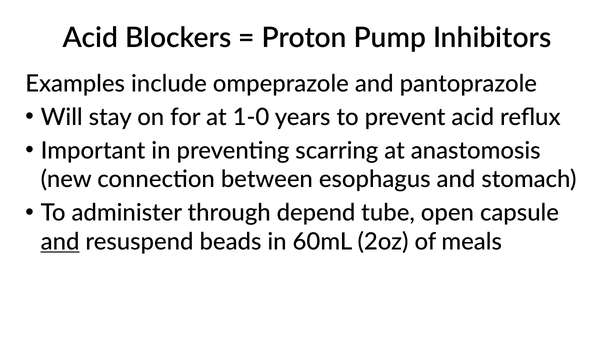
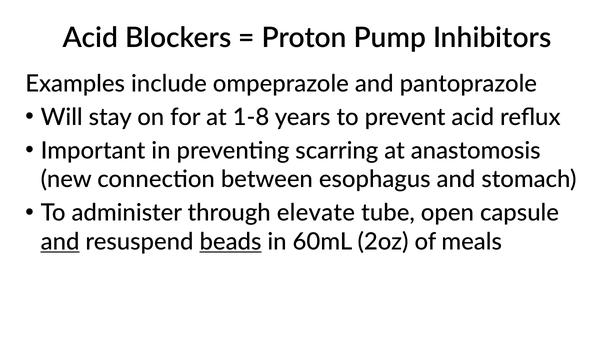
1-0: 1-0 -> 1-8 (251, 117)
depend: depend -> elevate (316, 213)
beads underline: none -> present (230, 242)
